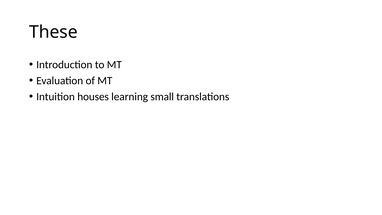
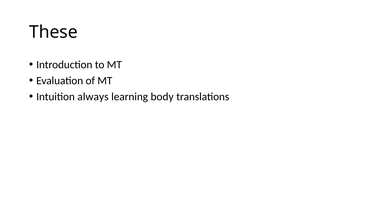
houses: houses -> always (93, 97)
small: small -> body (162, 97)
